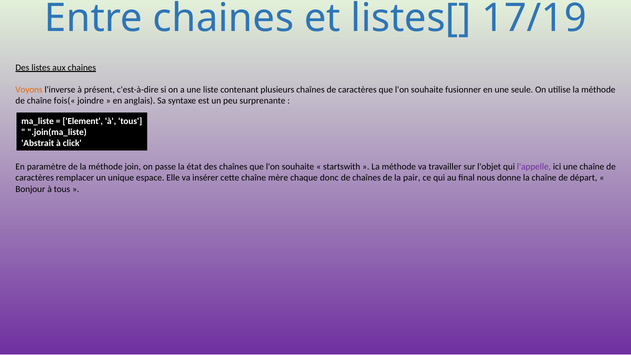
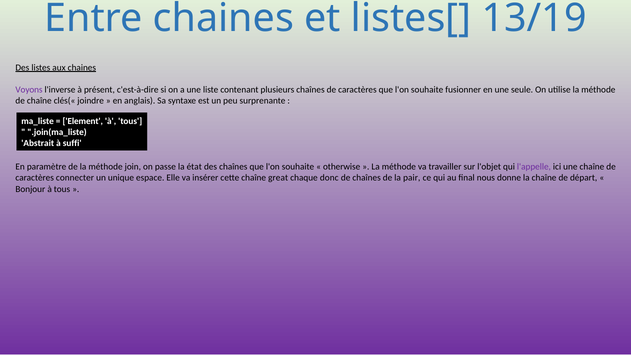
17/19: 17/19 -> 13/19 (534, 18)
Voyons colour: orange -> purple (29, 90)
fois(«: fois(« -> clés(« (65, 101)
click: click -> suffi (72, 143)
startswith: startswith -> otherwise (342, 167)
remplacer: remplacer -> connecter (75, 178)
mère: mère -> great (278, 178)
